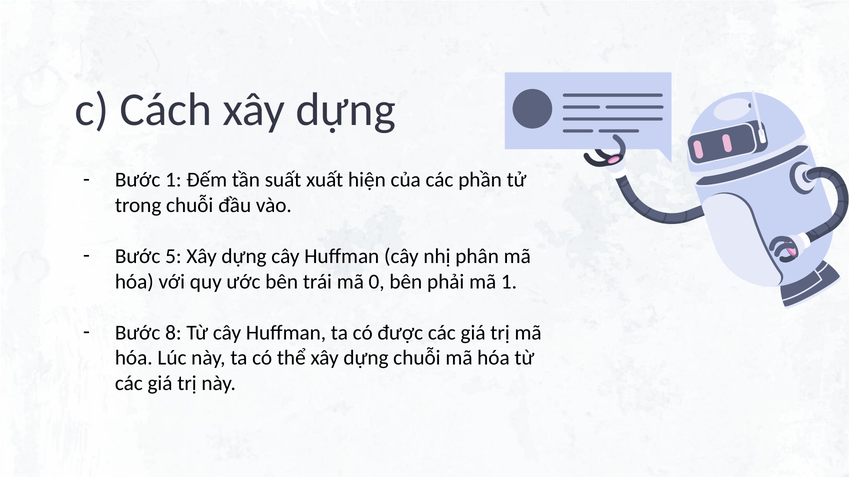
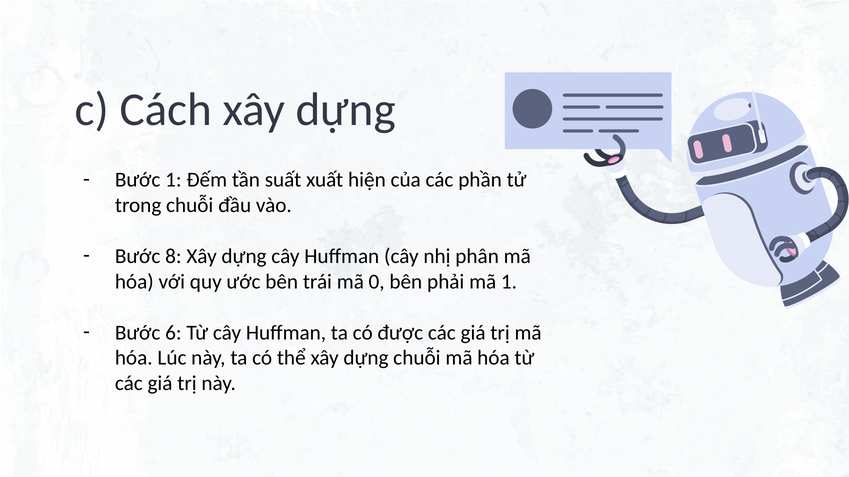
5: 5 -> 8 (173, 257)
8: 8 -> 6 (173, 333)
